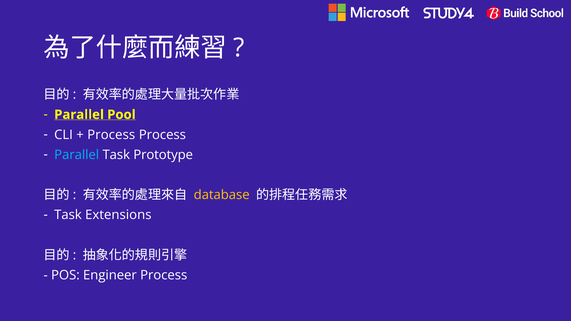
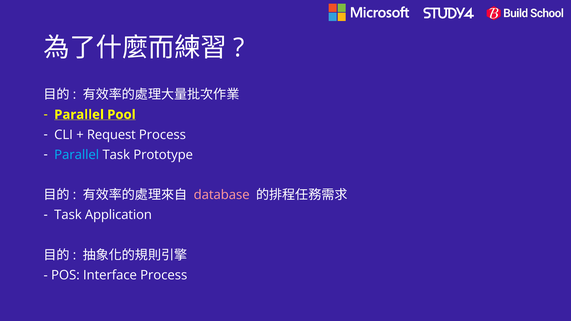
Process: Process -> Request (111, 135)
database colour: yellow -> pink (222, 195)
Extensions: Extensions -> Application (118, 215)
Engineer: Engineer -> Interface (110, 275)
